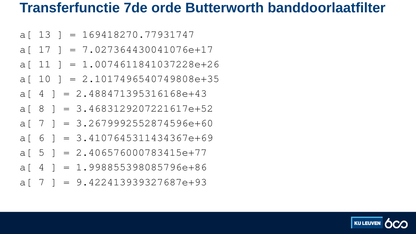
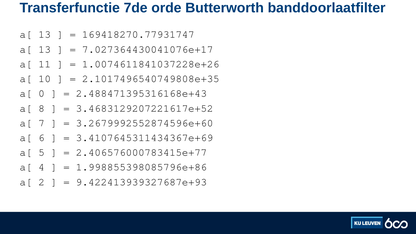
17: 17 -> 13 (45, 49)
4: 4 -> 0 (42, 93)
7: 7 -> 2 (42, 182)
